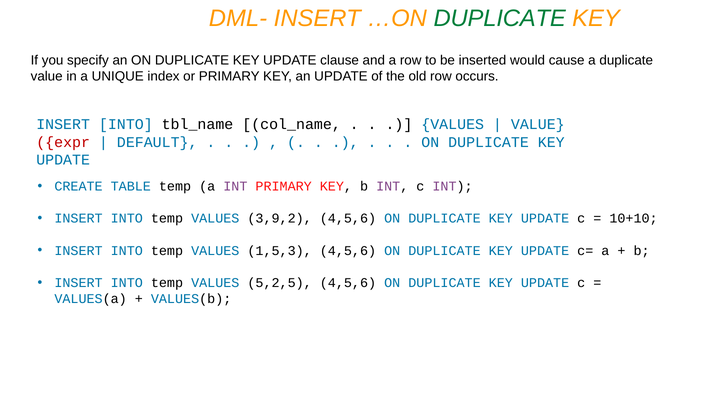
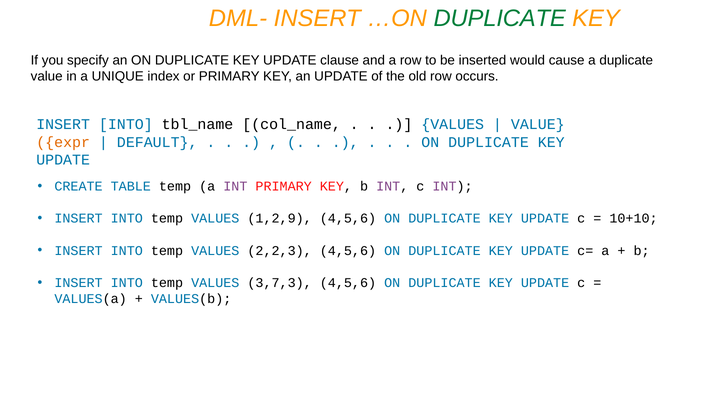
expr colour: red -> orange (63, 142)
3,9,2: 3,9,2 -> 1,2,9 (280, 219)
1,5,3: 1,5,3 -> 2,2,3 (280, 251)
5,2,5: 5,2,5 -> 3,7,3 (280, 283)
